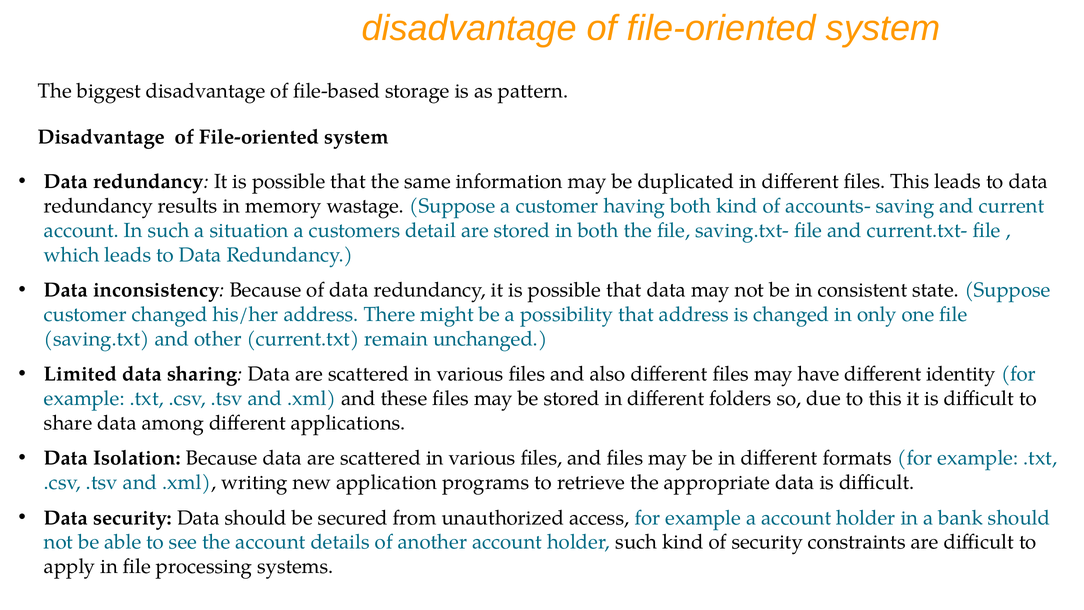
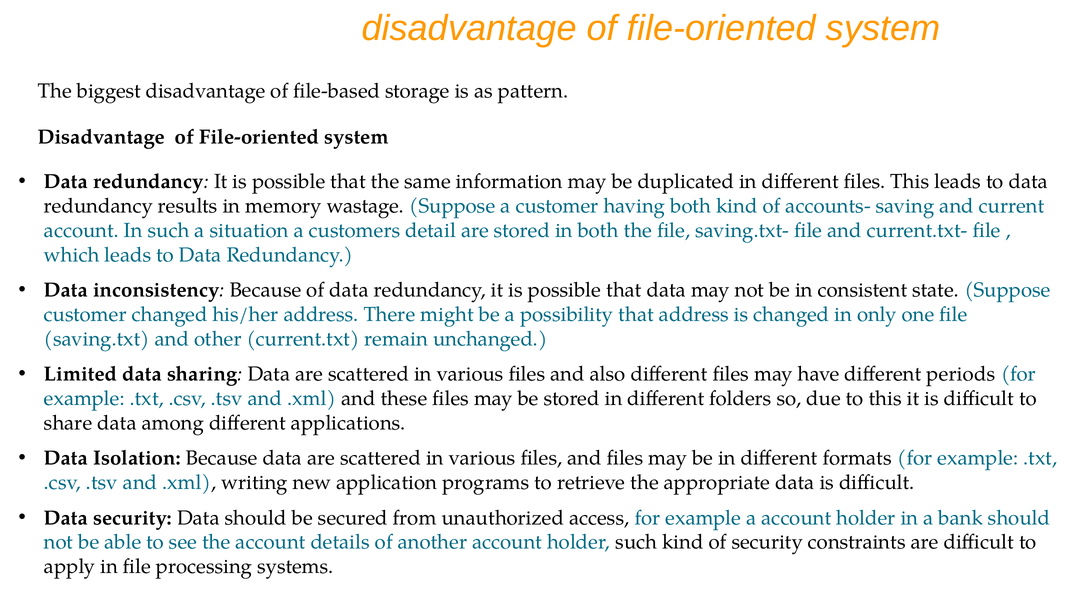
identity: identity -> periods (961, 374)
